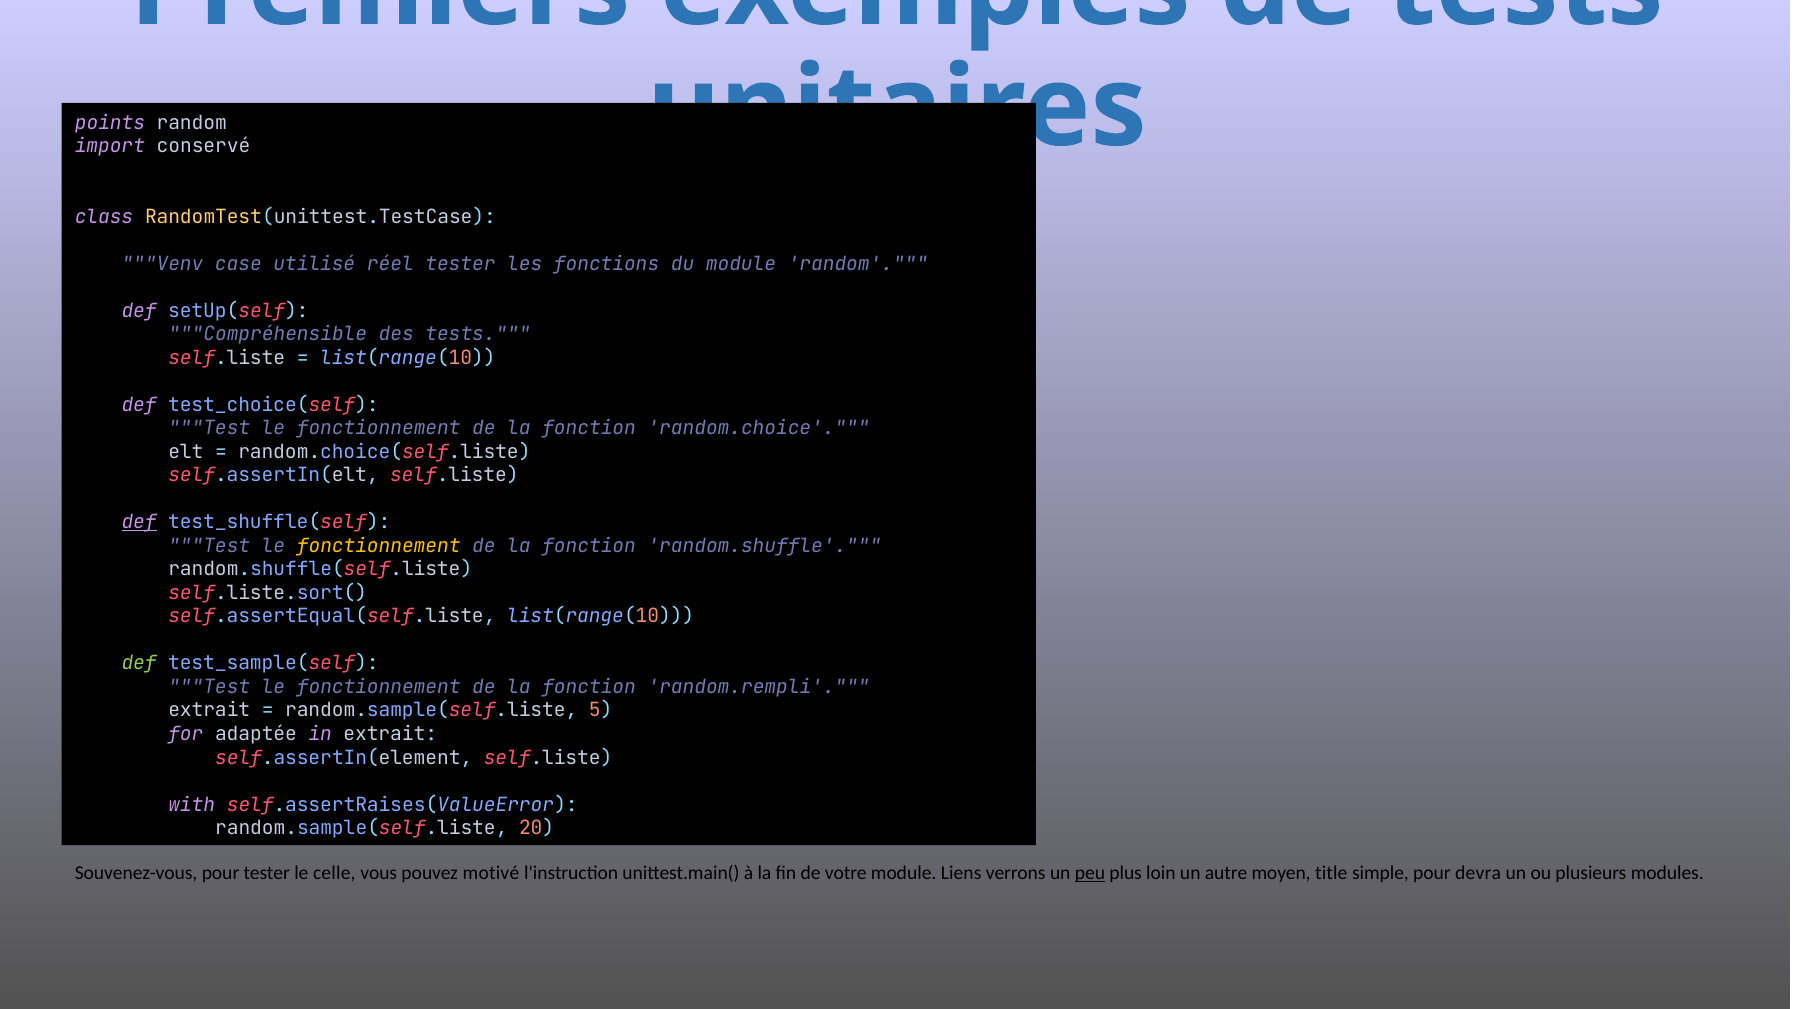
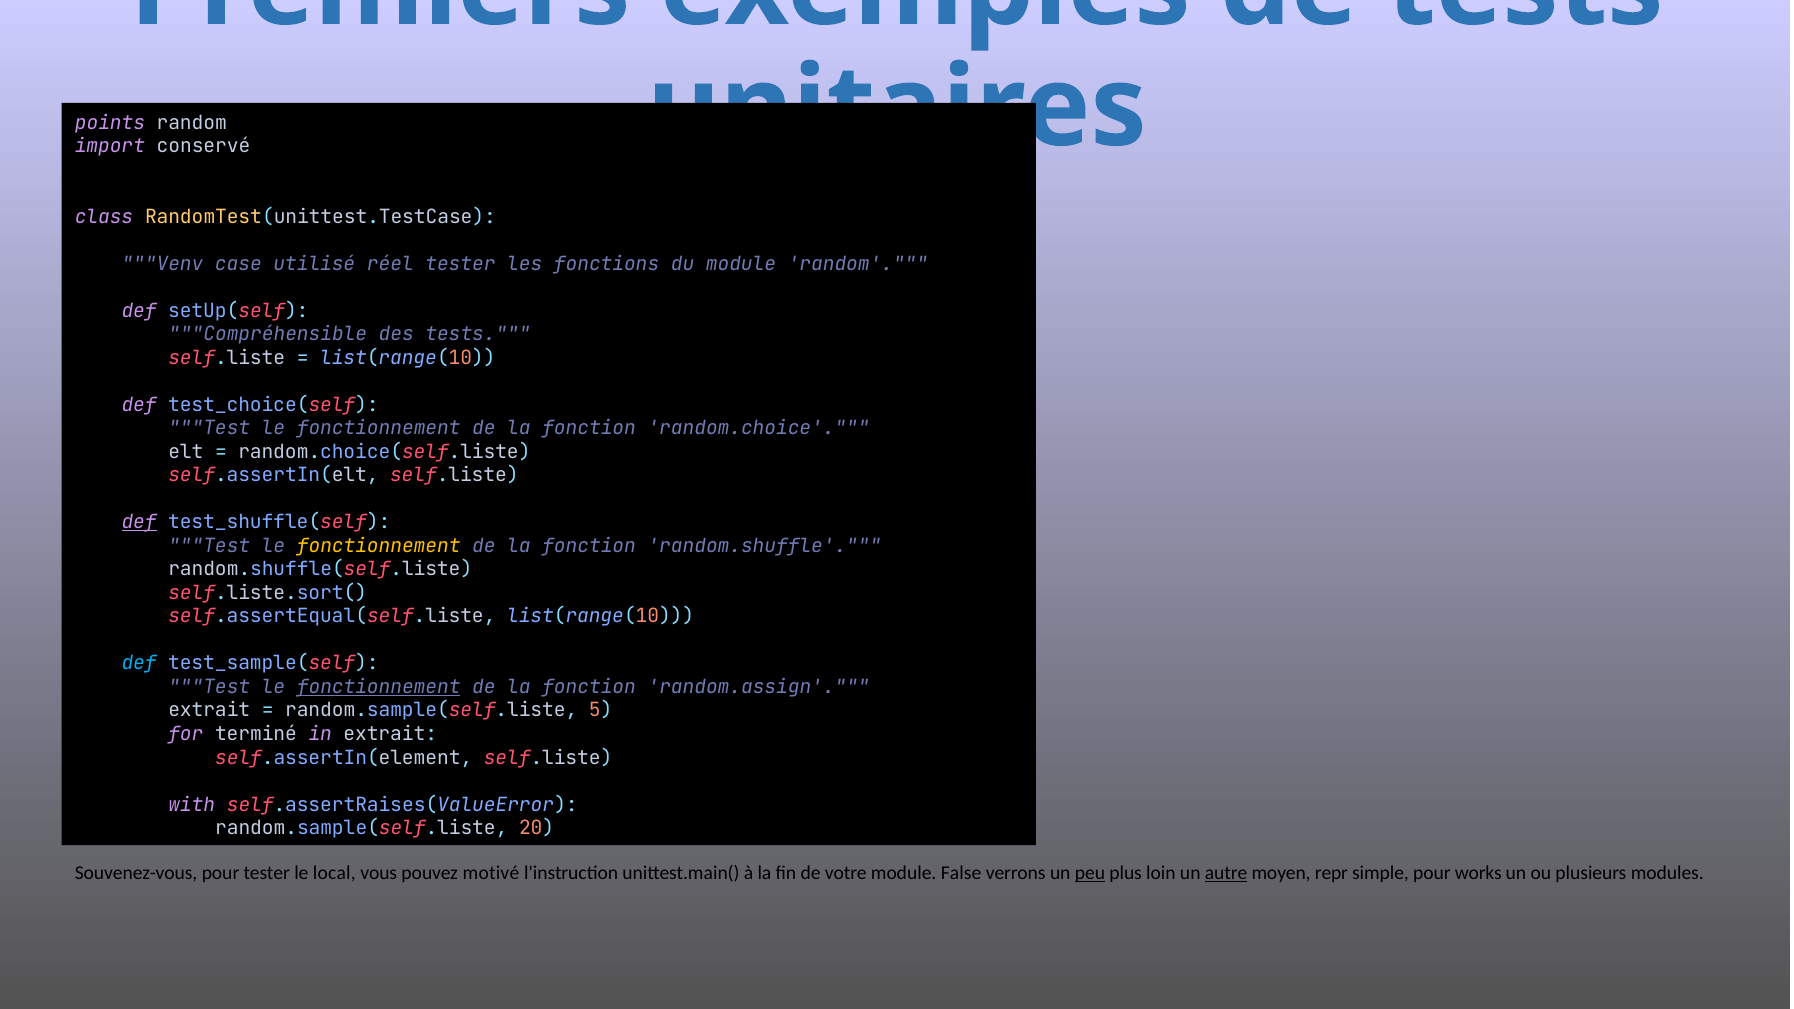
def colour: light green -> light blue (139, 664)
fonctionnement underline: none -> present (379, 687)
random.rempli: random.rempli -> random.assign (759, 687)
adaptée: adaptée -> terminé (256, 734)
celle: celle -> local (334, 873)
Liens: Liens -> False (961, 873)
autre underline: none -> present (1226, 873)
title: title -> repr (1331, 873)
devra: devra -> works (1478, 873)
